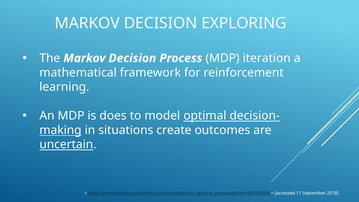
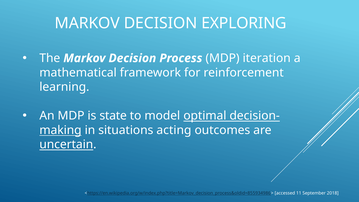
does: does -> state (113, 116)
create: create -> acting (174, 130)
